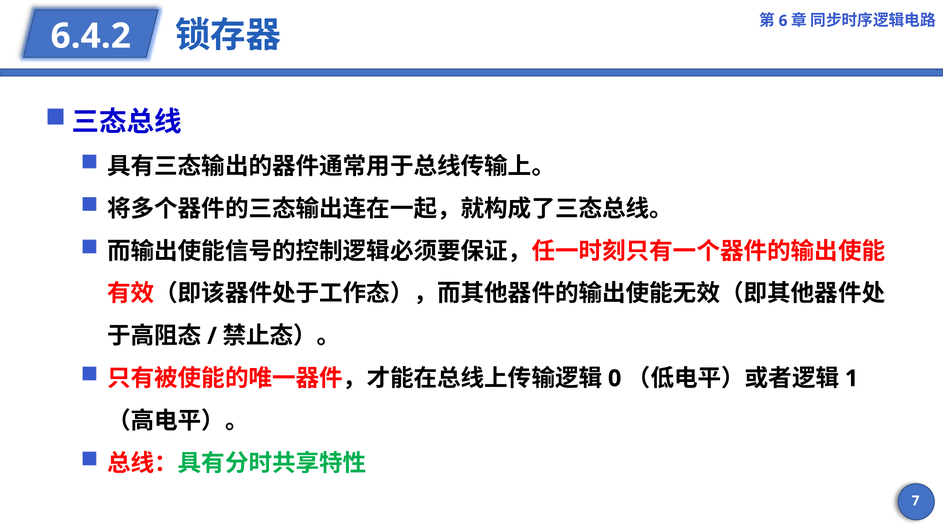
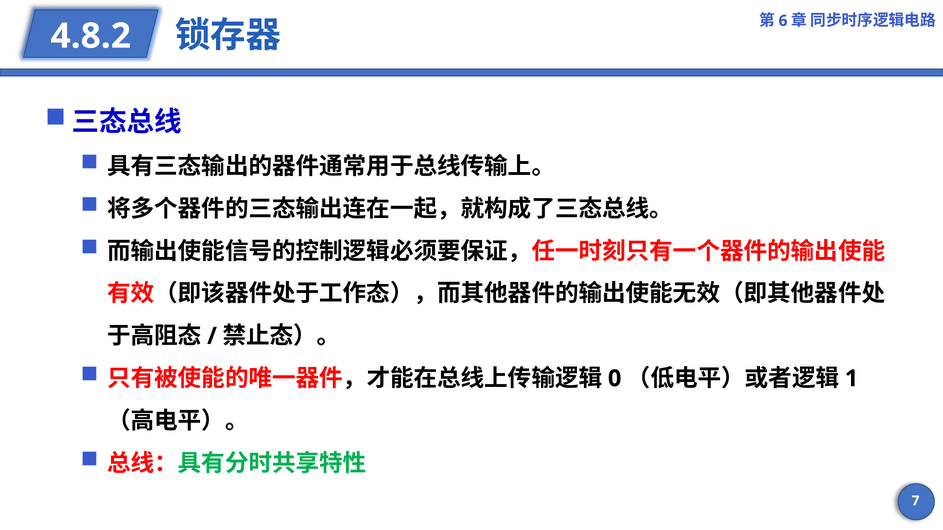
6.4.2: 6.4.2 -> 4.8.2 (91, 36)
